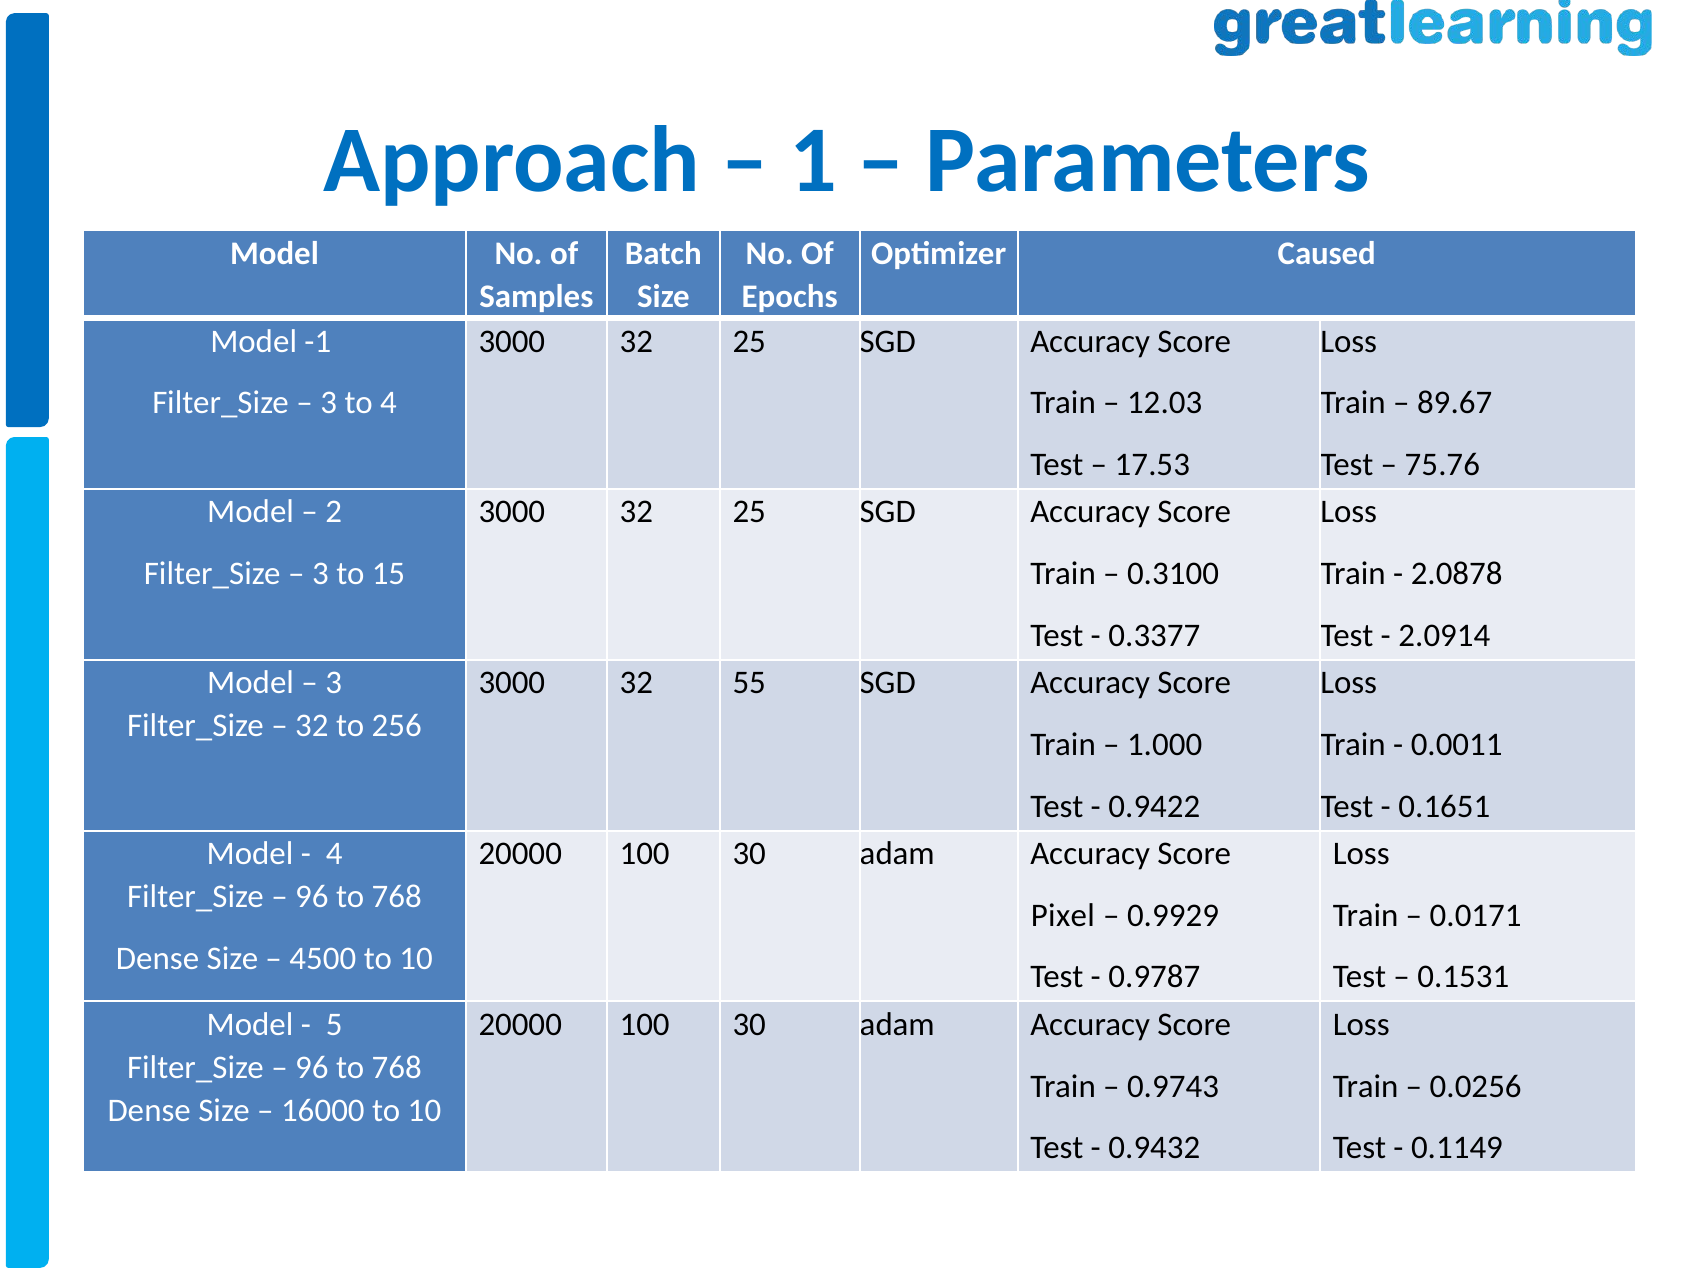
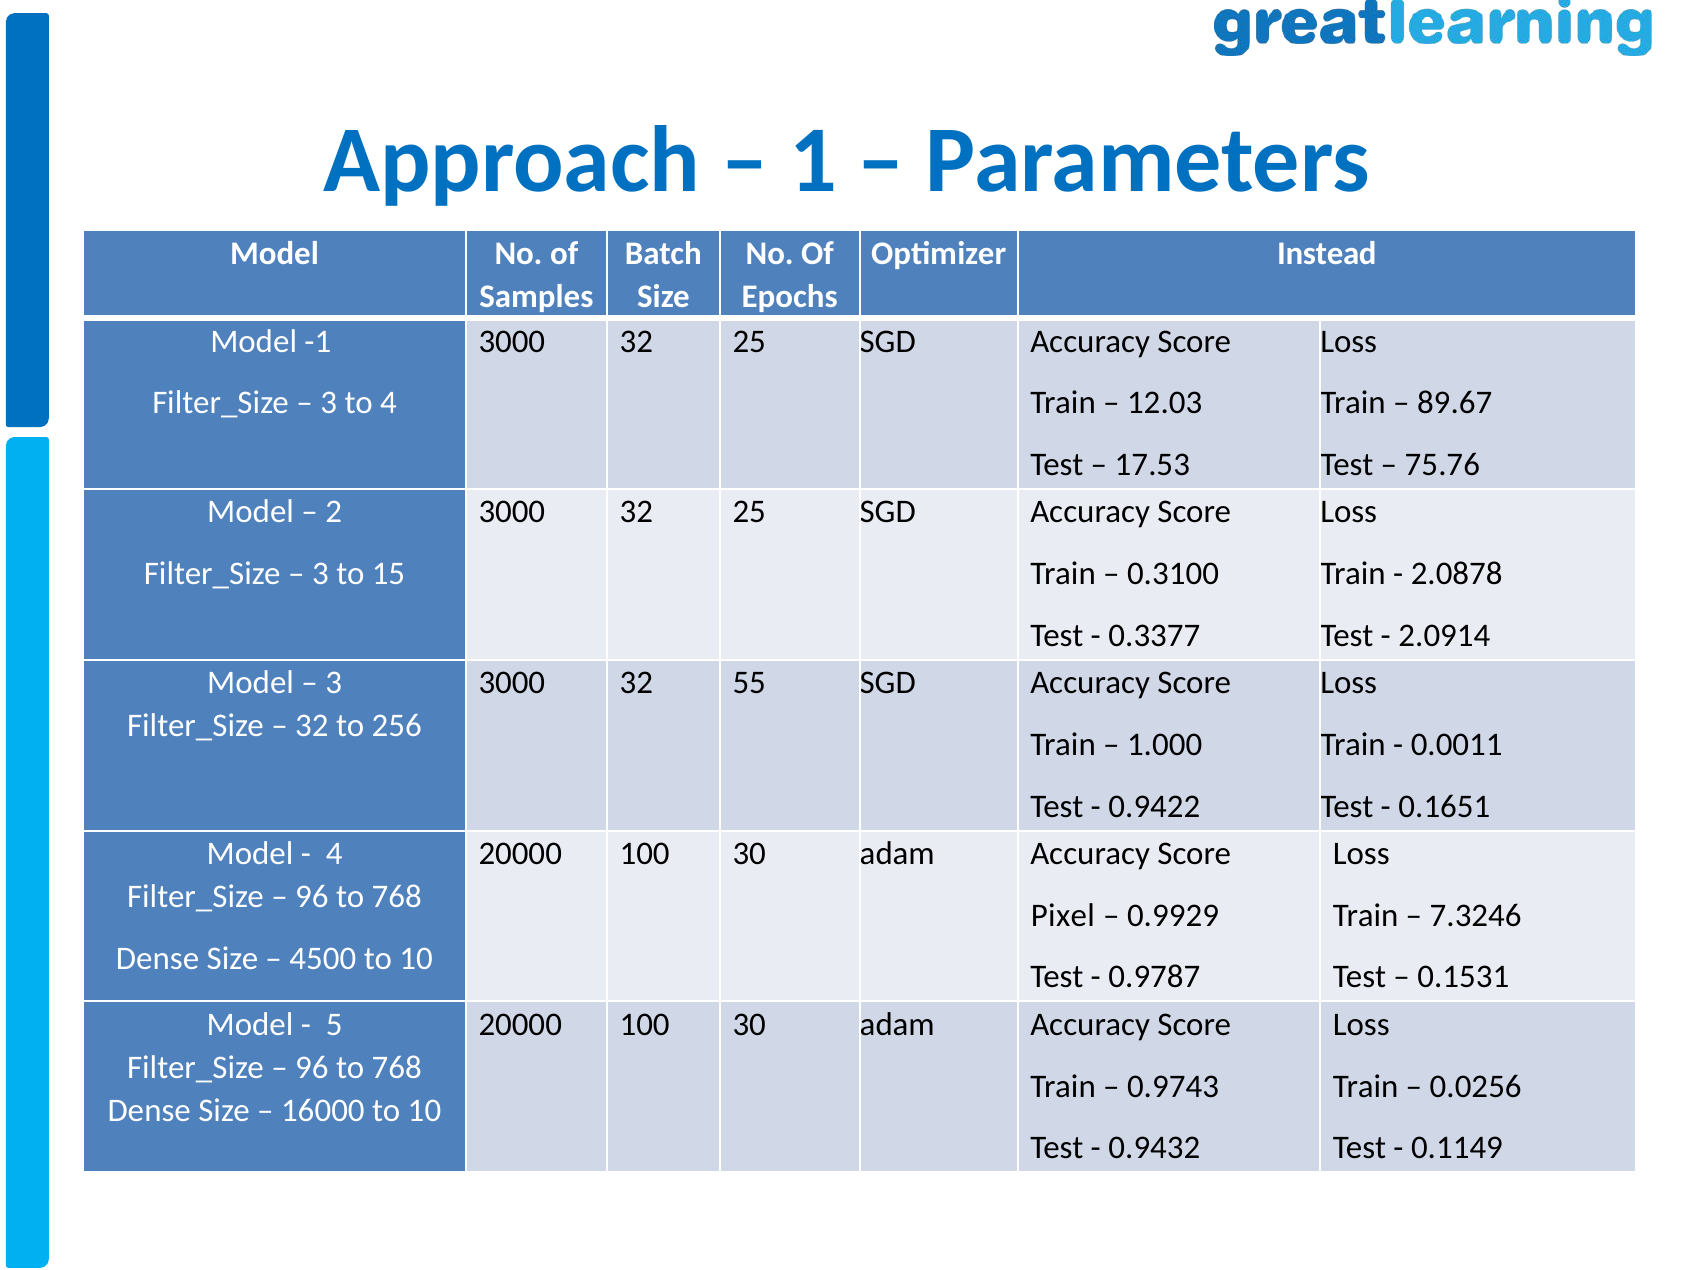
Caused: Caused -> Instead (1327, 253)
0.0171: 0.0171 -> 7.3246 (1476, 916)
